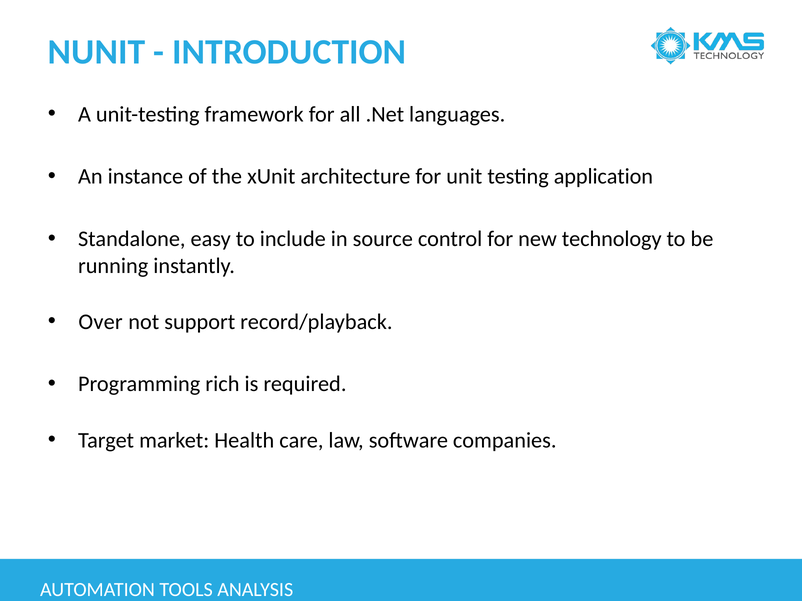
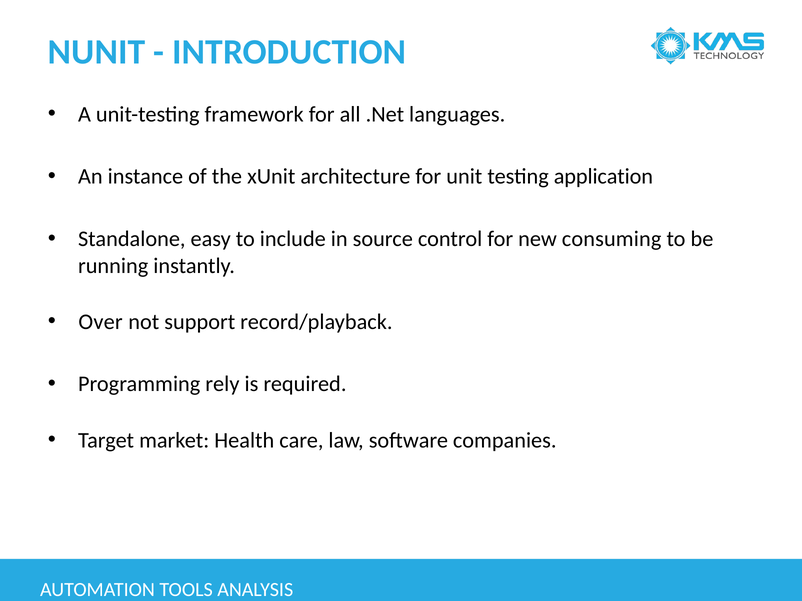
technology: technology -> consuming (612, 239)
rich: rich -> rely (222, 384)
